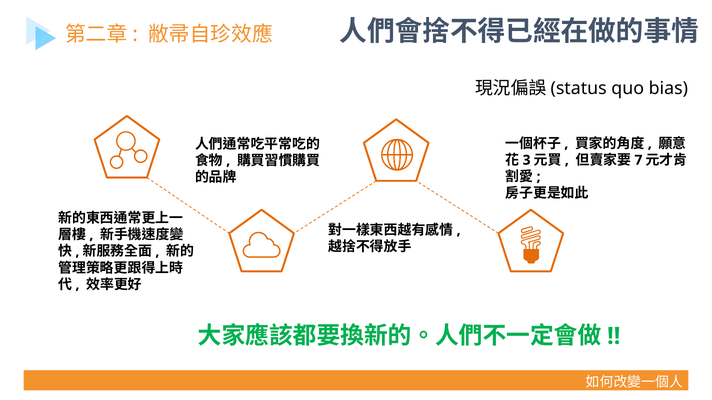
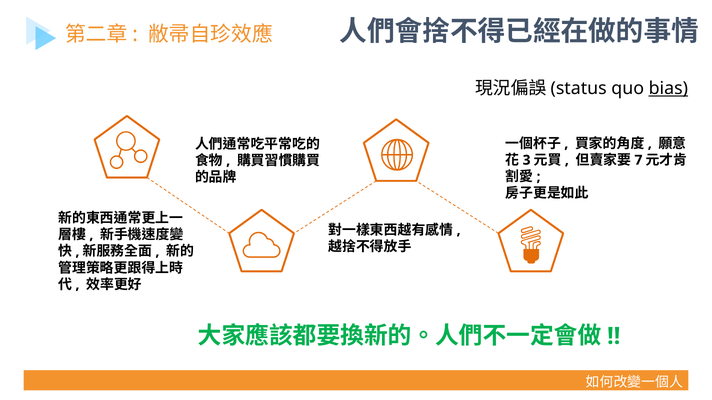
bias underline: none -> present (668, 88)
